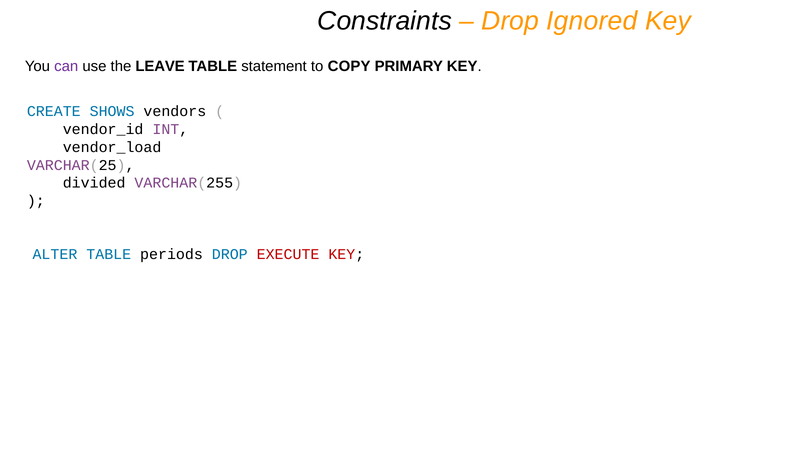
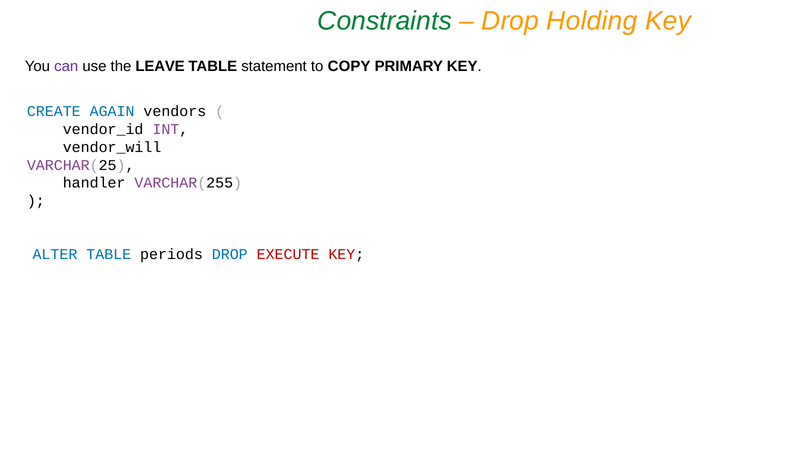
Constraints colour: black -> green (385, 21)
Ignored: Ignored -> Holding (592, 21)
SHOWS: SHOWS -> AGAIN (112, 111)
vendor_load: vendor_load -> vendor_will (112, 147)
divided: divided -> handler (94, 183)
